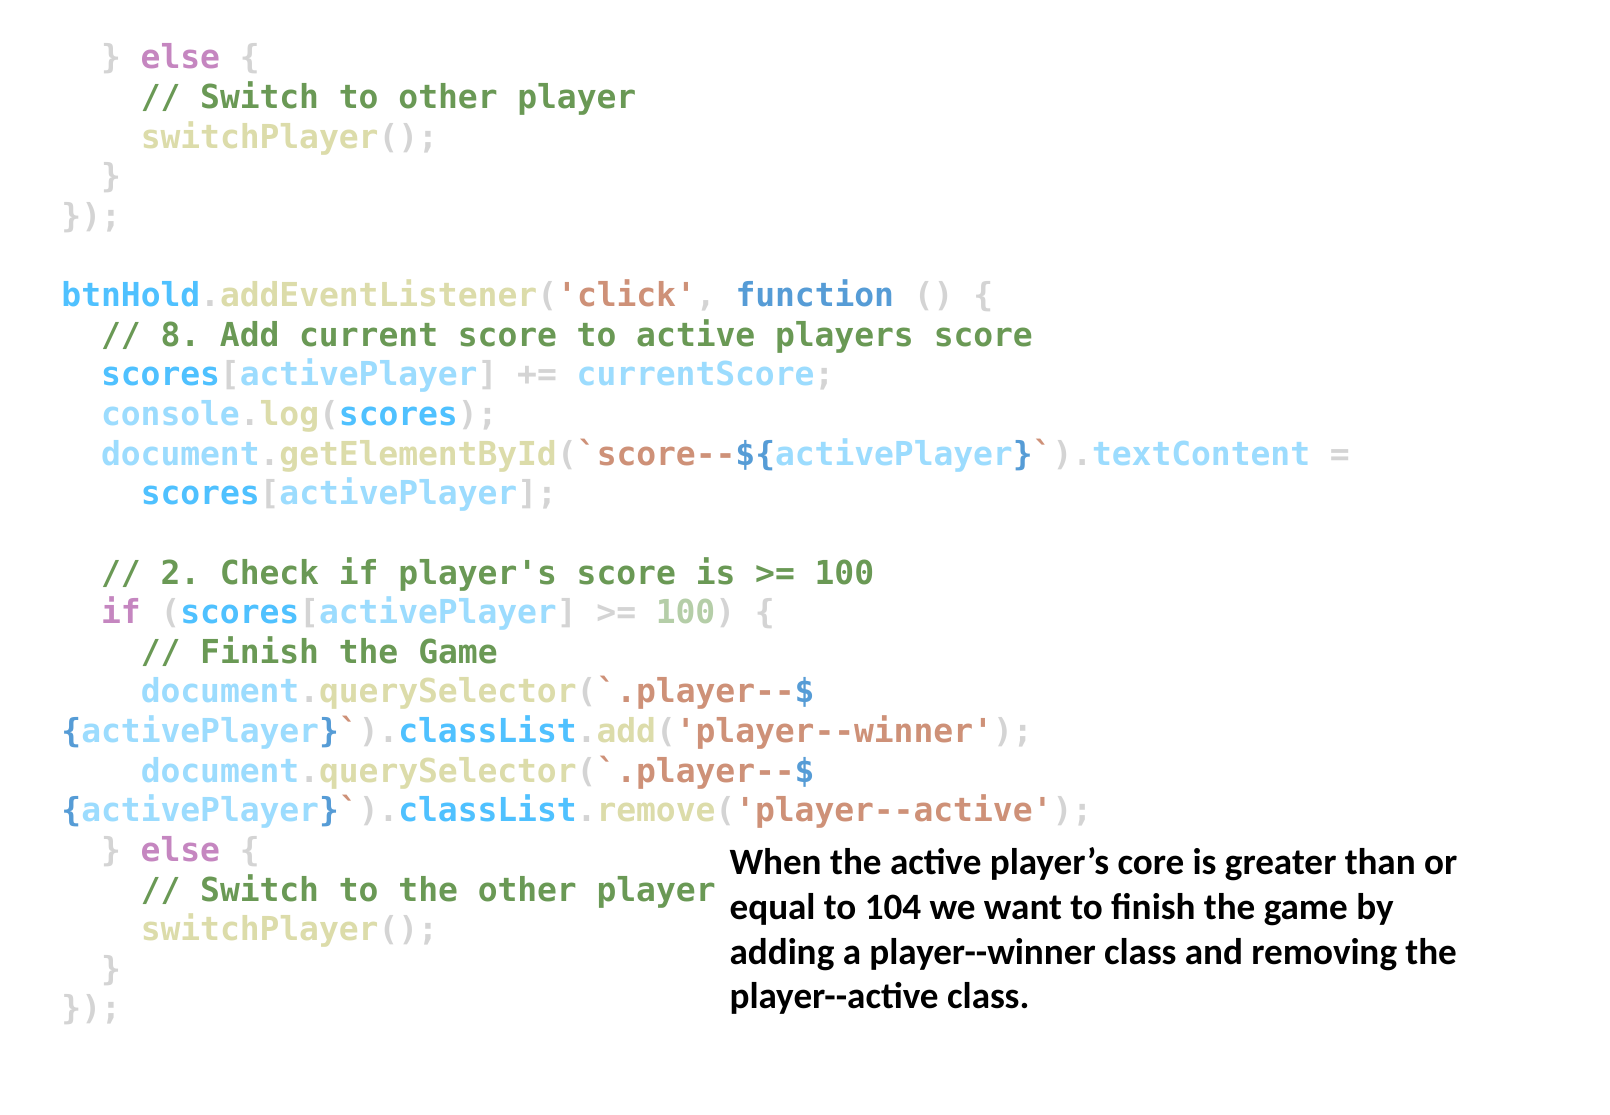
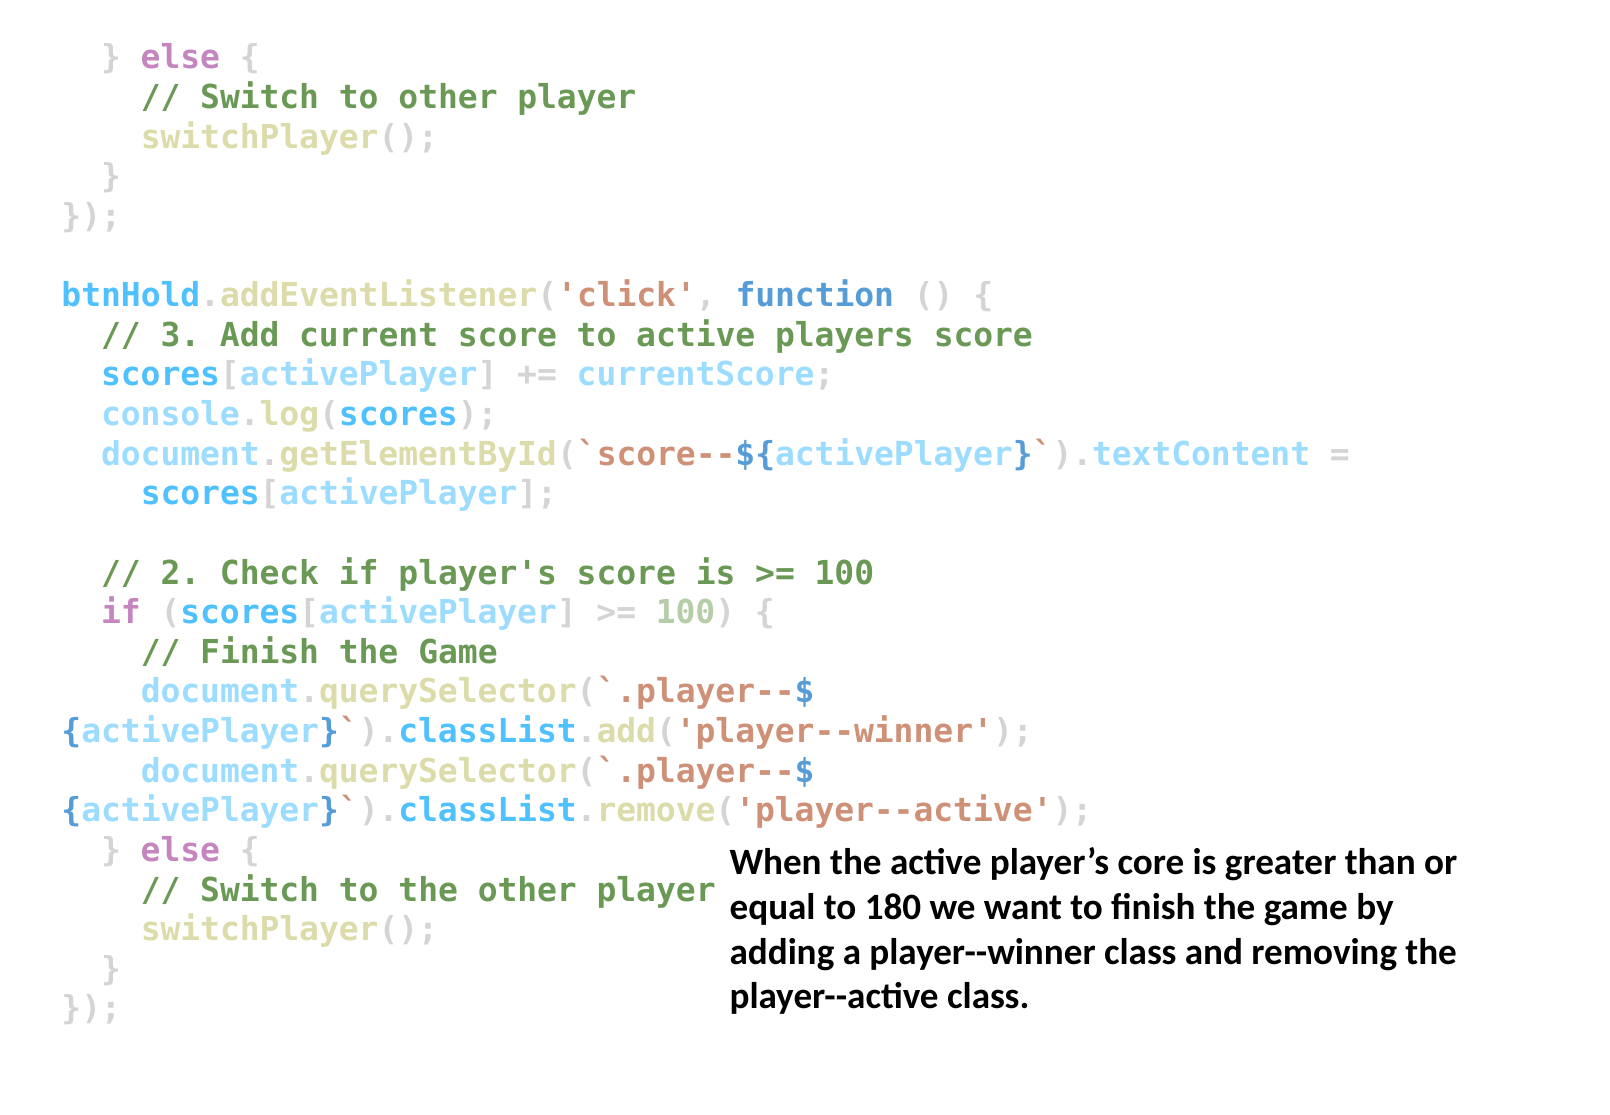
8: 8 -> 3 (180, 335)
104: 104 -> 180 (893, 907)
